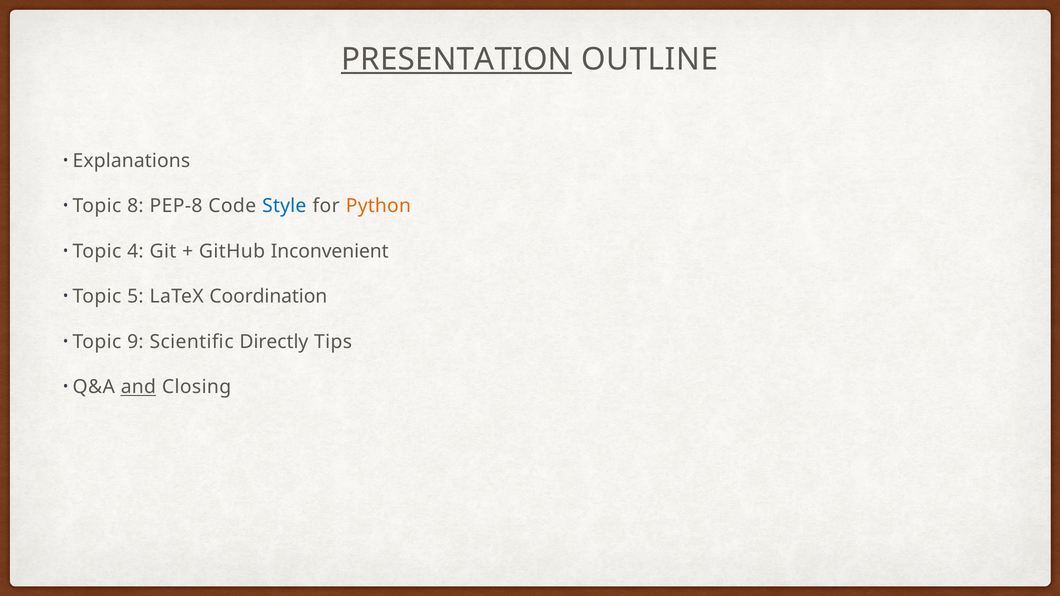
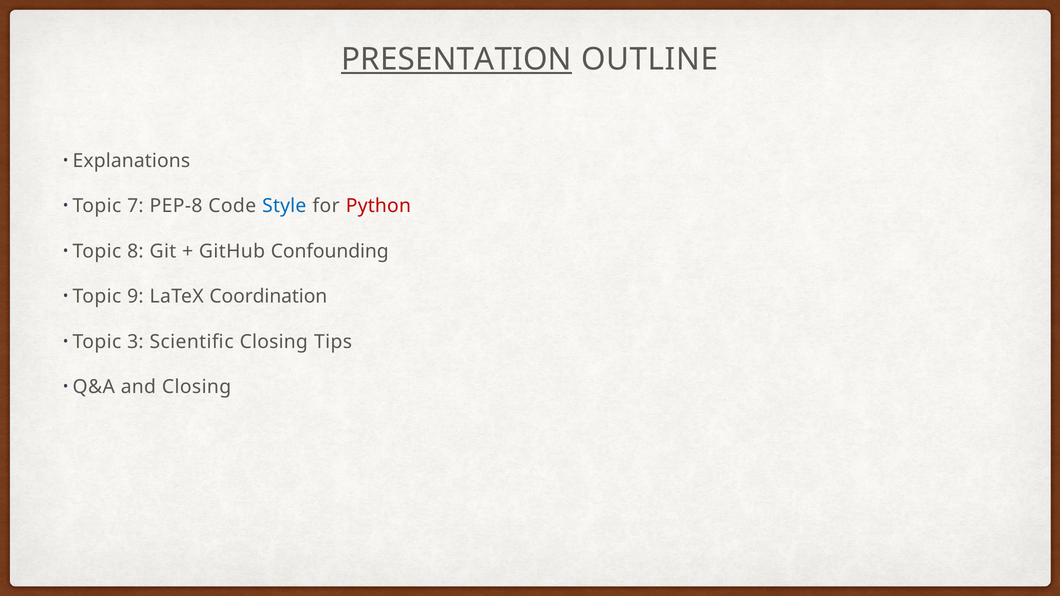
8: 8 -> 7 (135, 206)
Python colour: orange -> red (378, 206)
4: 4 -> 8 (135, 251)
Inconvenient: Inconvenient -> Confounding (330, 251)
5: 5 -> 9 (135, 297)
9: 9 -> 3 (135, 342)
Scientific Directly: Directly -> Closing (274, 342)
and underline: present -> none (138, 387)
